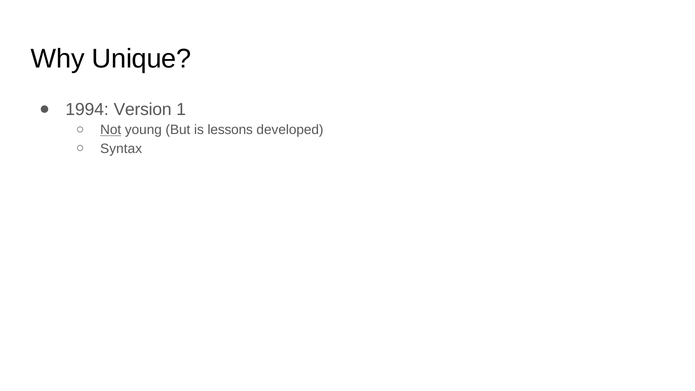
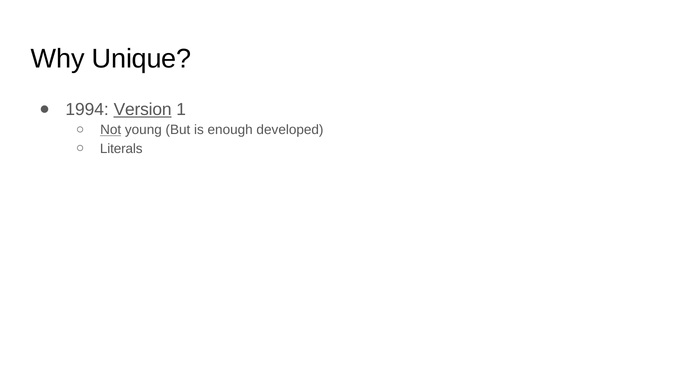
Version underline: none -> present (143, 109)
lessons: lessons -> enough (230, 130)
Syntax: Syntax -> Literals (121, 149)
